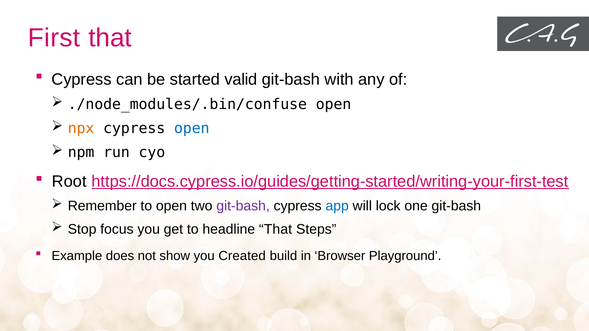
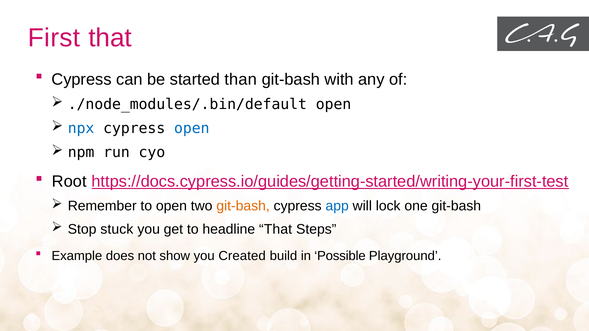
valid: valid -> than (241, 79)
./node_modules/.bin/confuse: ./node_modules/.bin/confuse -> ./node_modules/.bin/default (187, 104)
npx colour: orange -> blue (81, 128)
git-bash colour: purple -> orange (243, 206)
focus: focus -> stuck (117, 229)
Browser: Browser -> Possible (340, 256)
